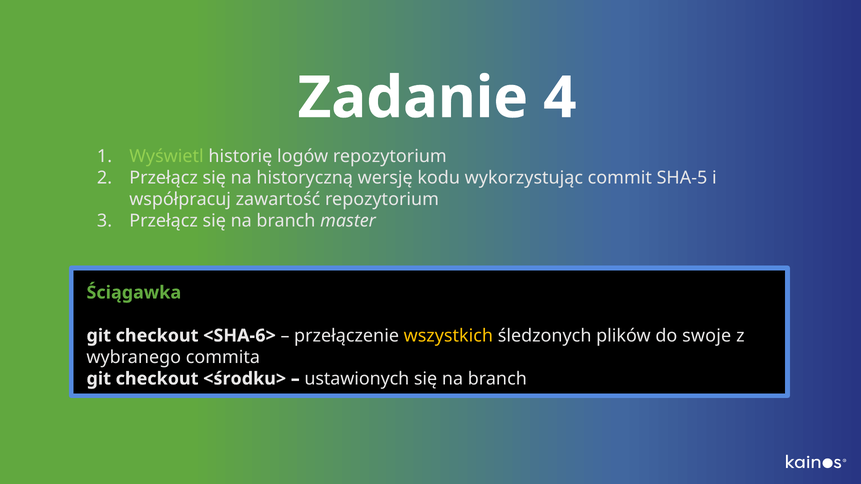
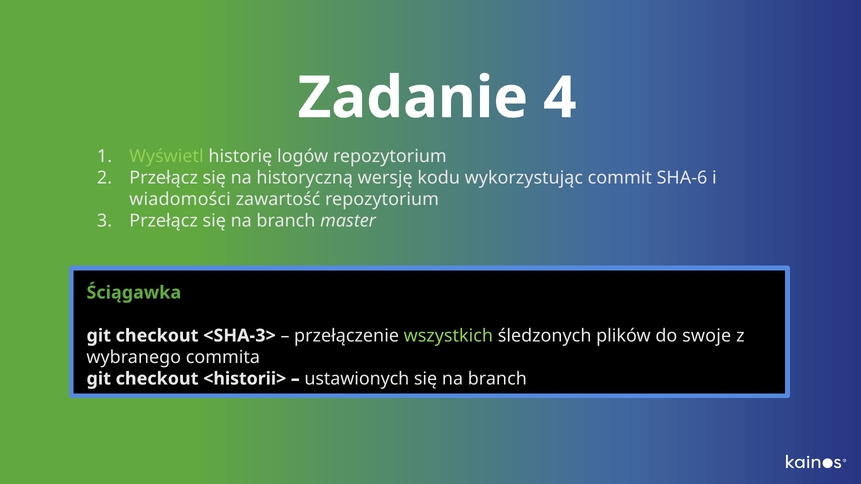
SHA-5: SHA-5 -> SHA-6 (682, 178)
współpracuj: współpracuj -> wiadomości (180, 199)
<SHA-6>: <SHA-6> -> <SHA-3> (239, 336)
wszystkich colour: yellow -> light green (448, 336)
<środku>: <środku> -> <historii> (245, 379)
